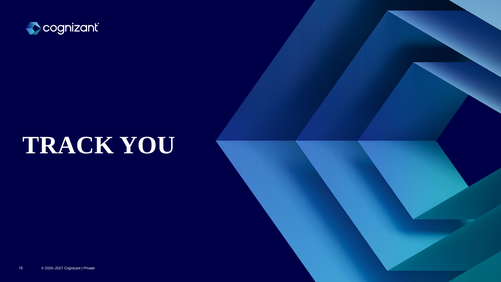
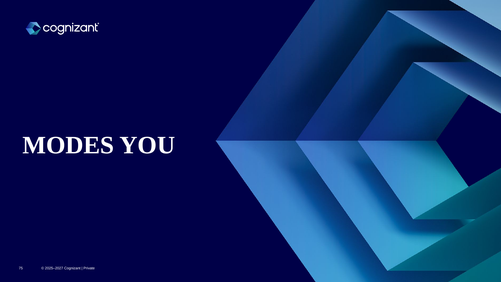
TRACK: TRACK -> MODES (68, 145)
